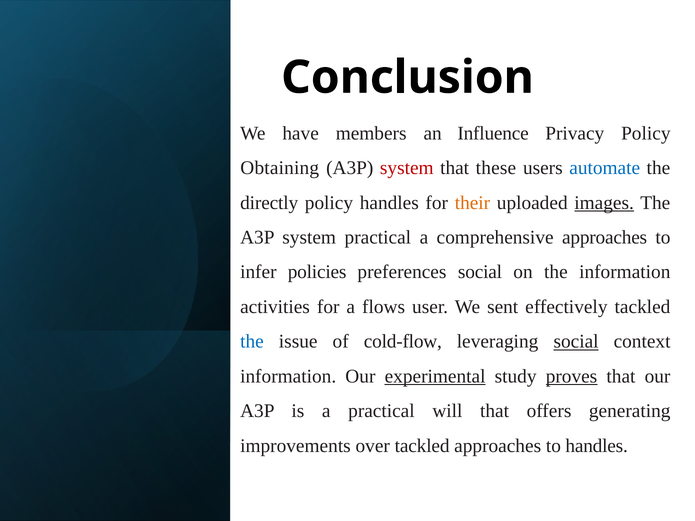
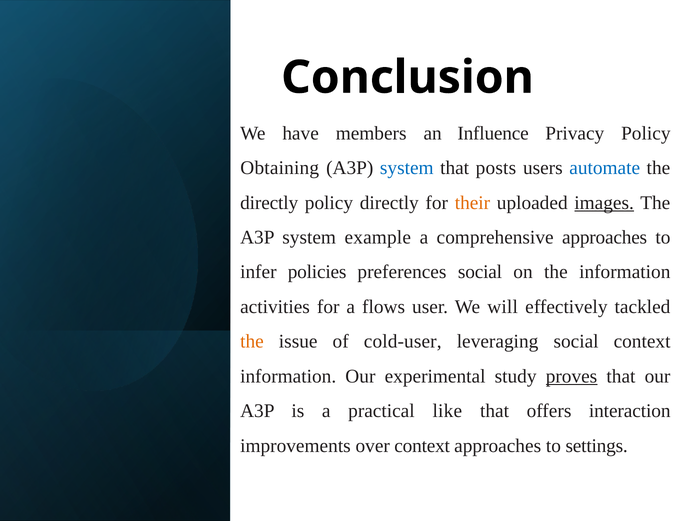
system colour: red -> blue (407, 168)
these: these -> posts (496, 168)
policy handles: handles -> directly (389, 203)
system practical: practical -> example (378, 238)
sent: sent -> will (503, 307)
the colour: blue -> orange (252, 342)
cold-flow: cold-flow -> cold-user (403, 342)
social underline: present -> none (576, 342)
experimental underline: present -> none (435, 377)
will: will -> like (447, 411)
generating: generating -> interaction (630, 411)
over tackled: tackled -> context (422, 446)
to handles: handles -> settings (597, 446)
